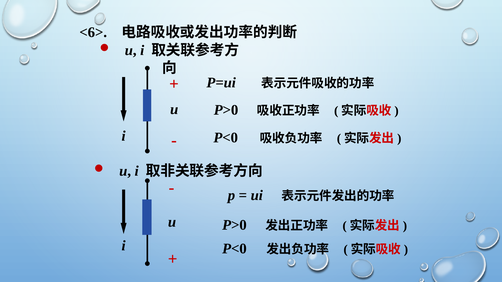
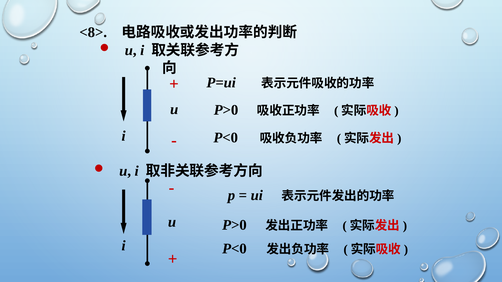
<6>: <6> -> <8> (93, 33)
